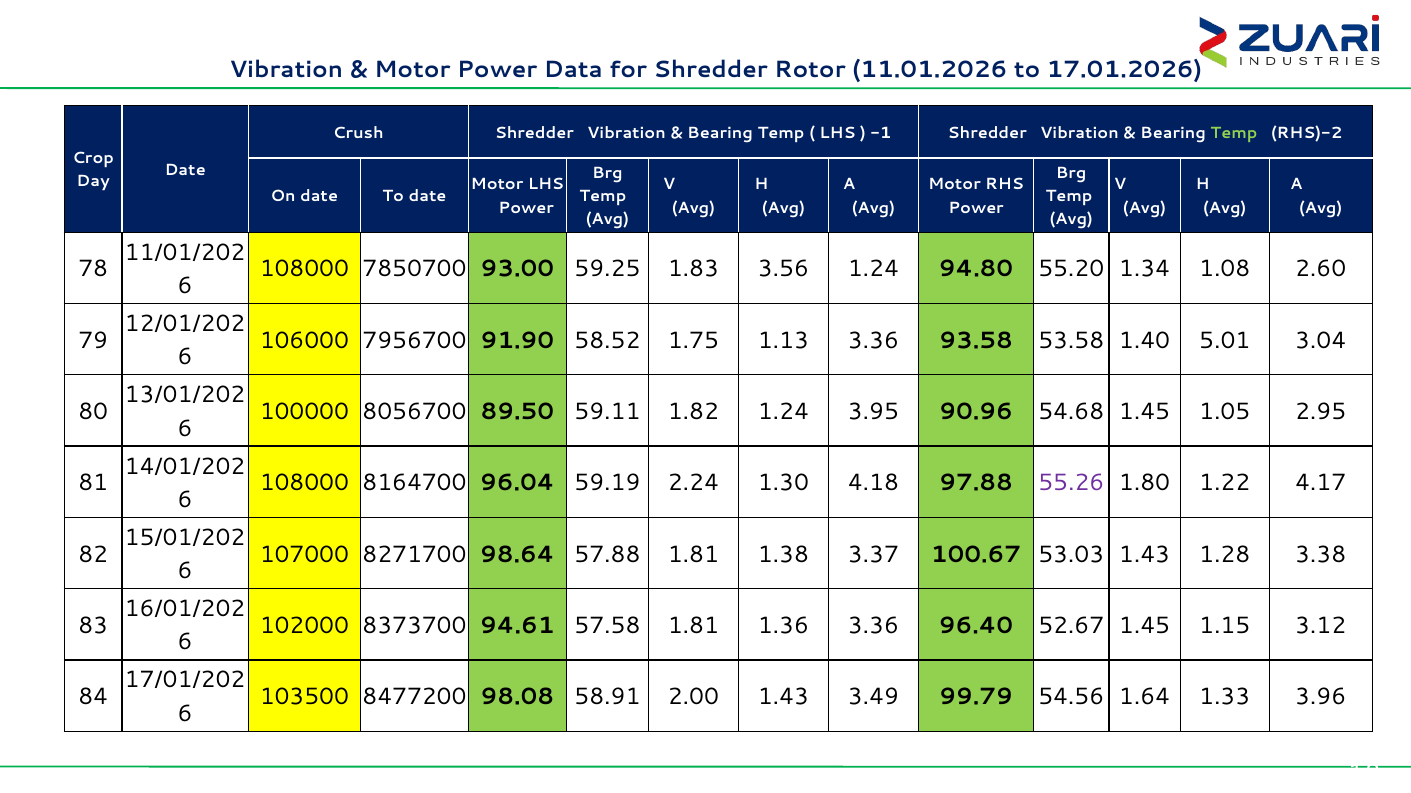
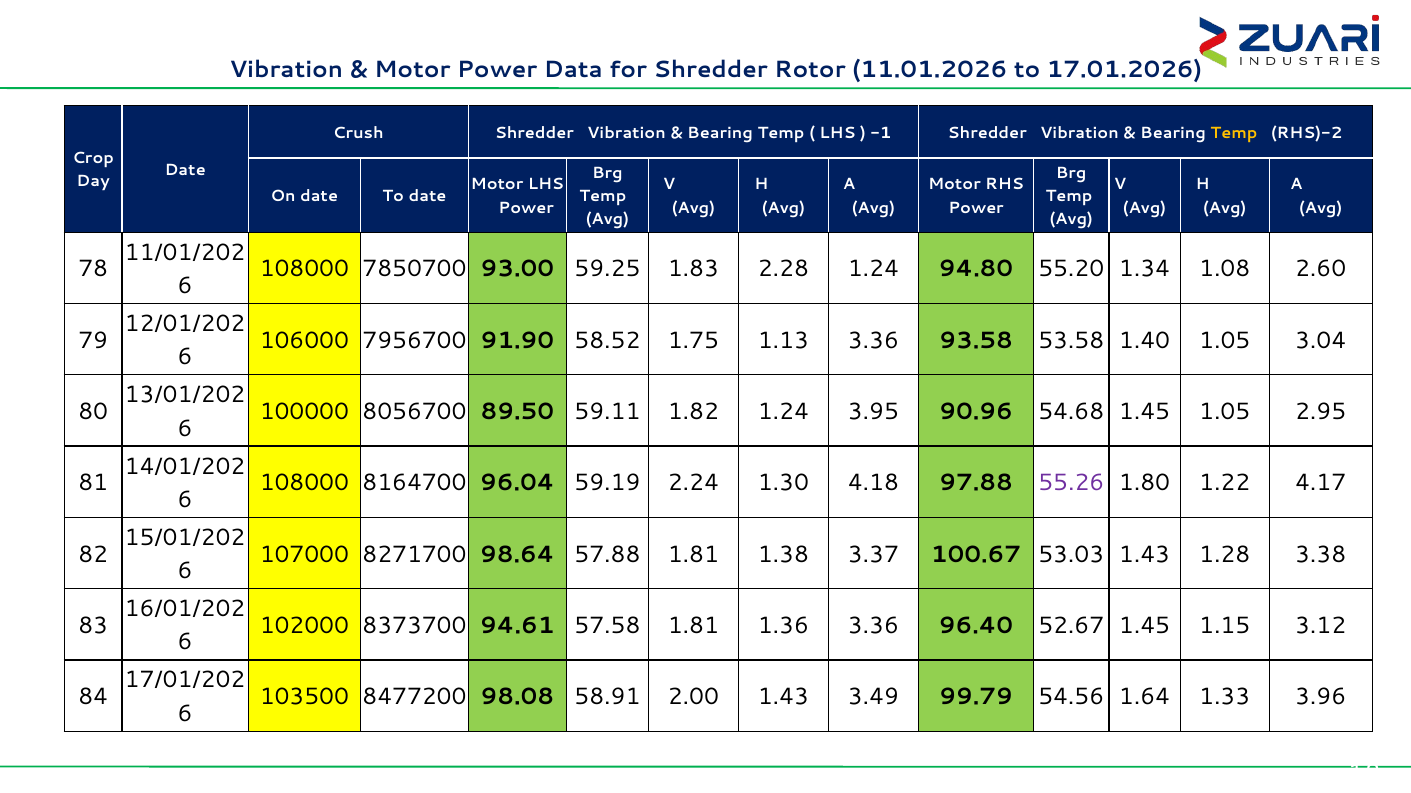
Temp colour: light green -> yellow (1234, 133)
3.56: 3.56 -> 2.28 (783, 269)
1.40 5.01: 5.01 -> 1.05 (1225, 341)
